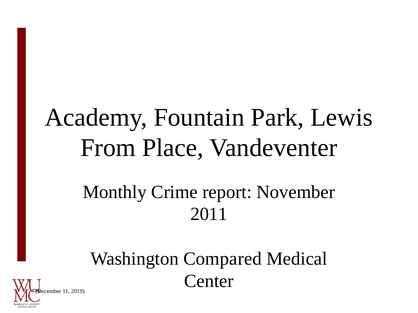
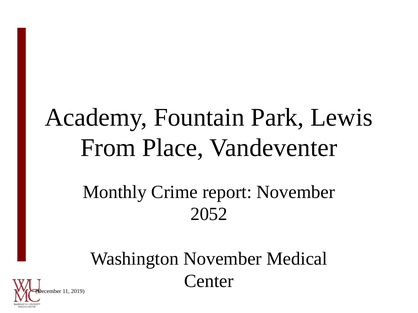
2011: 2011 -> 2052 (209, 214)
Washington Compared: Compared -> November (223, 259)
